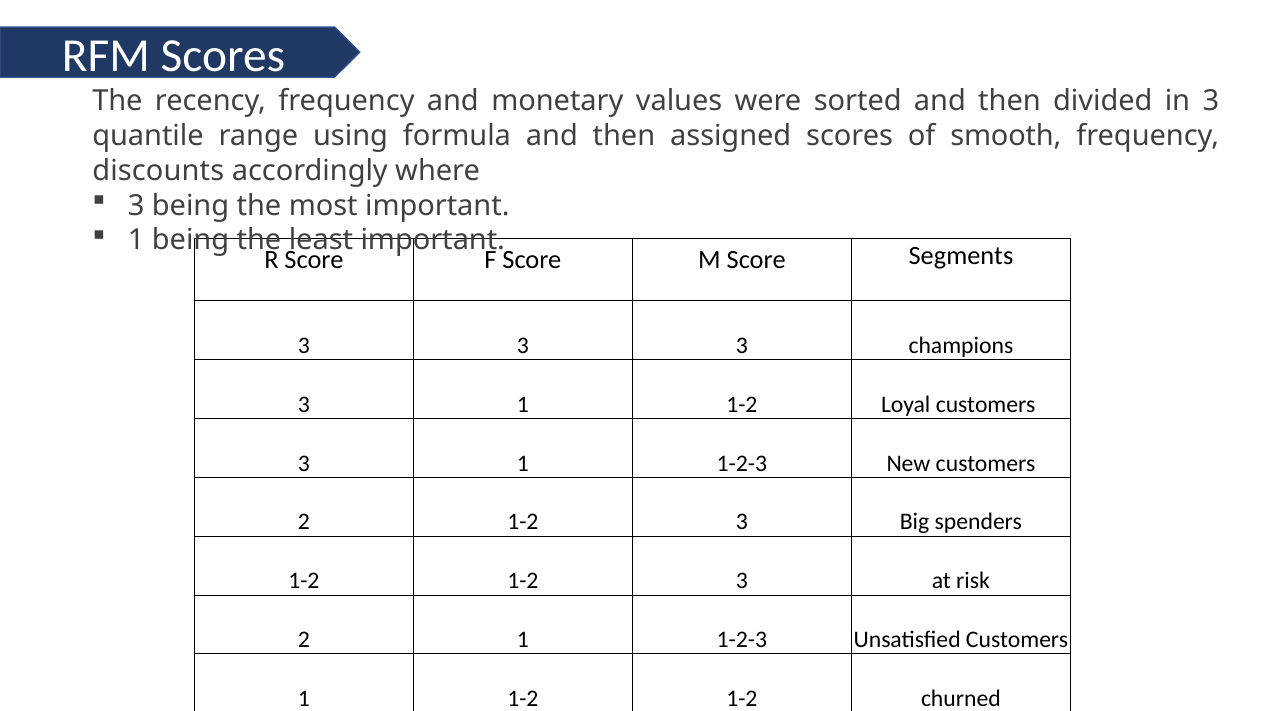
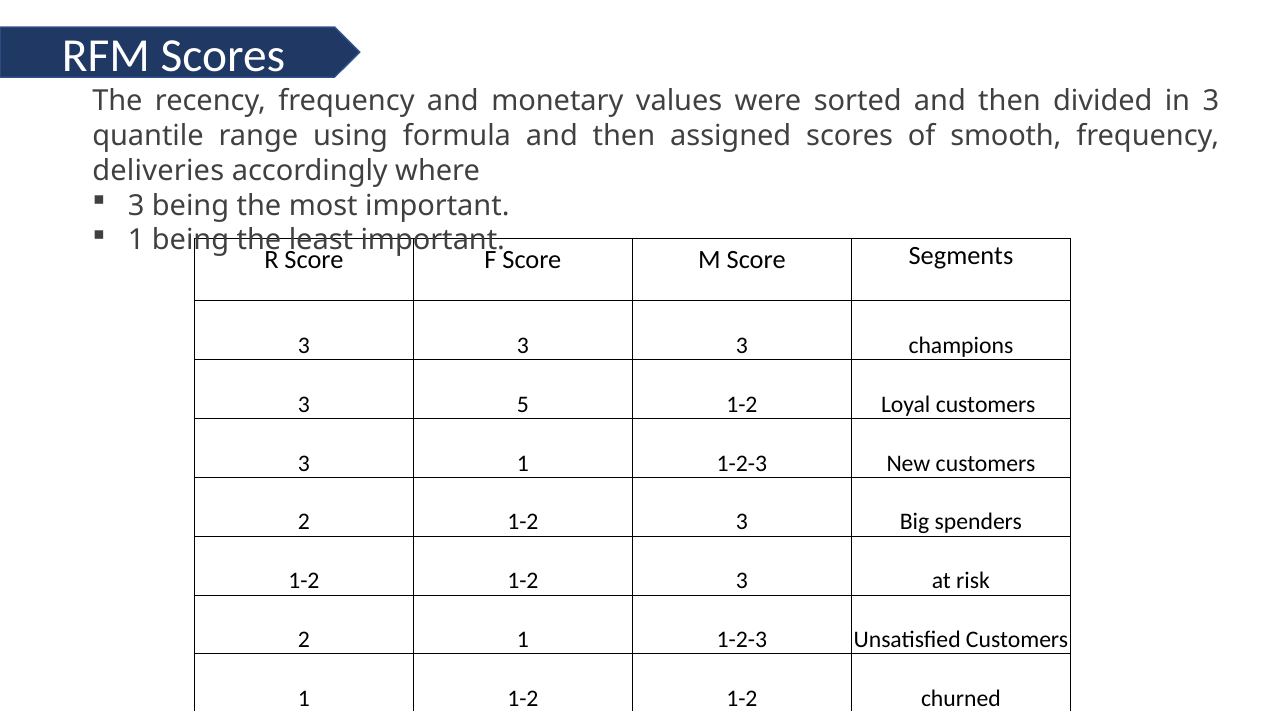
discounts: discounts -> deliveries (158, 171)
1: 1 -> 5 (523, 405)
